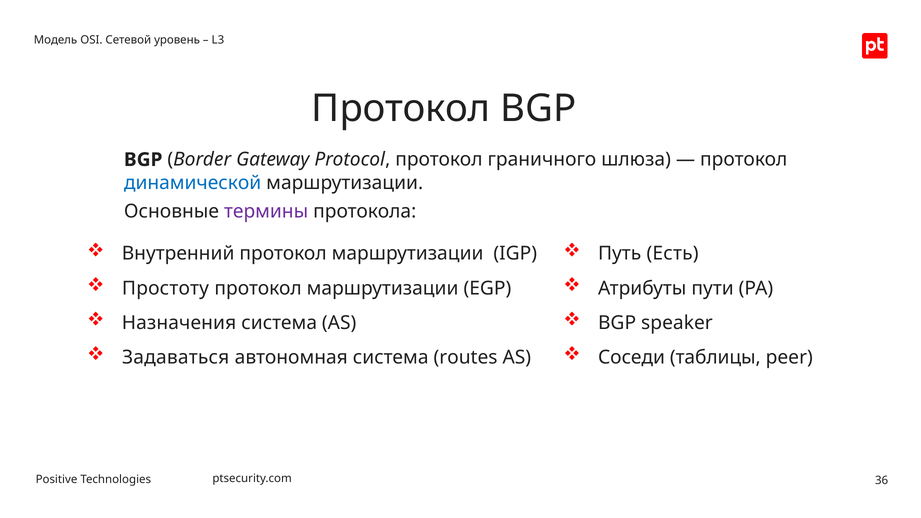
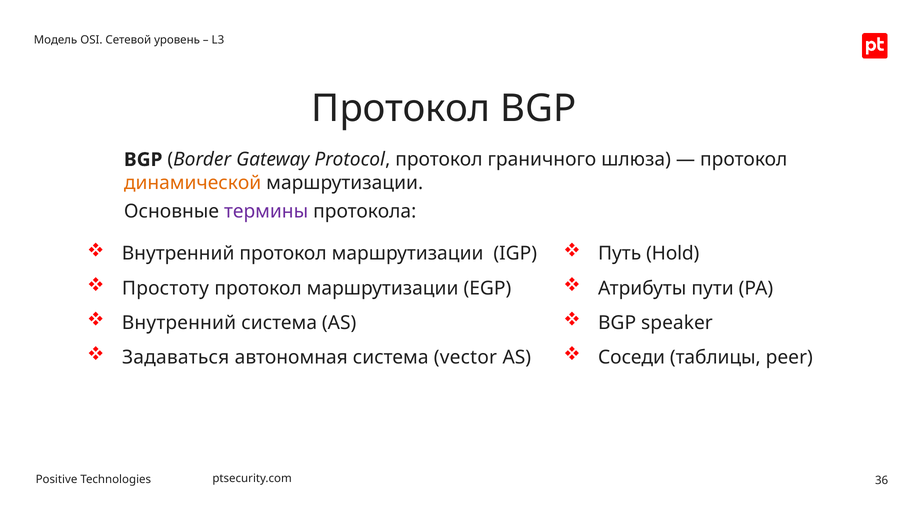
динамической colour: blue -> orange (193, 183)
Есть: Есть -> Hold (673, 254)
Назначения: Назначения -> Внутренний (179, 323)
routes: routes -> vector (465, 357)
